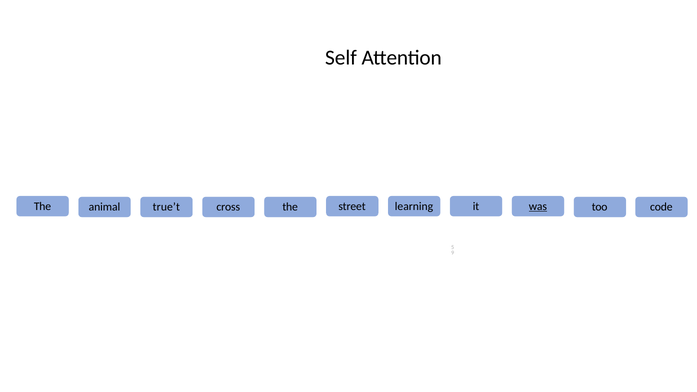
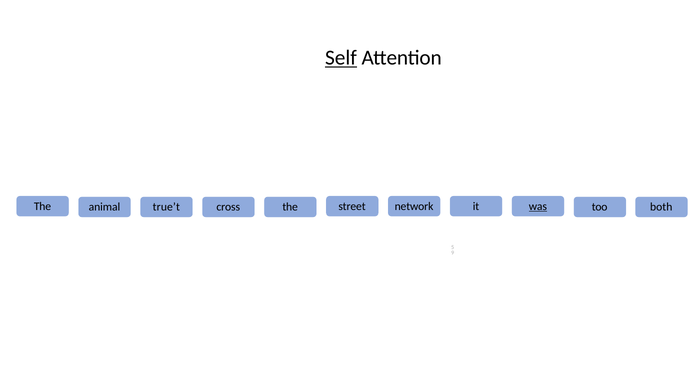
Self underline: none -> present (341, 58)
learning: learning -> network (414, 206)
code: code -> both (661, 207)
